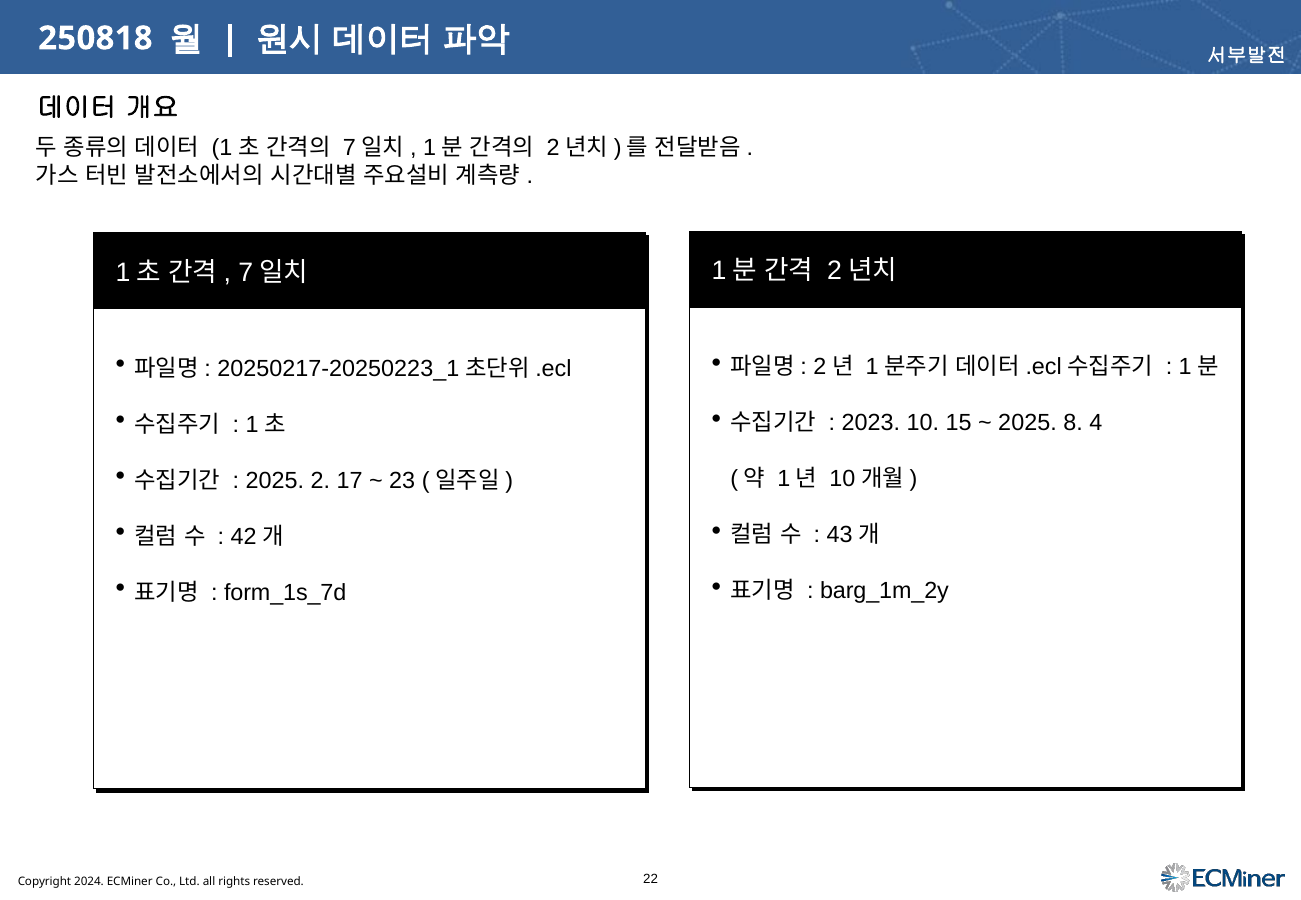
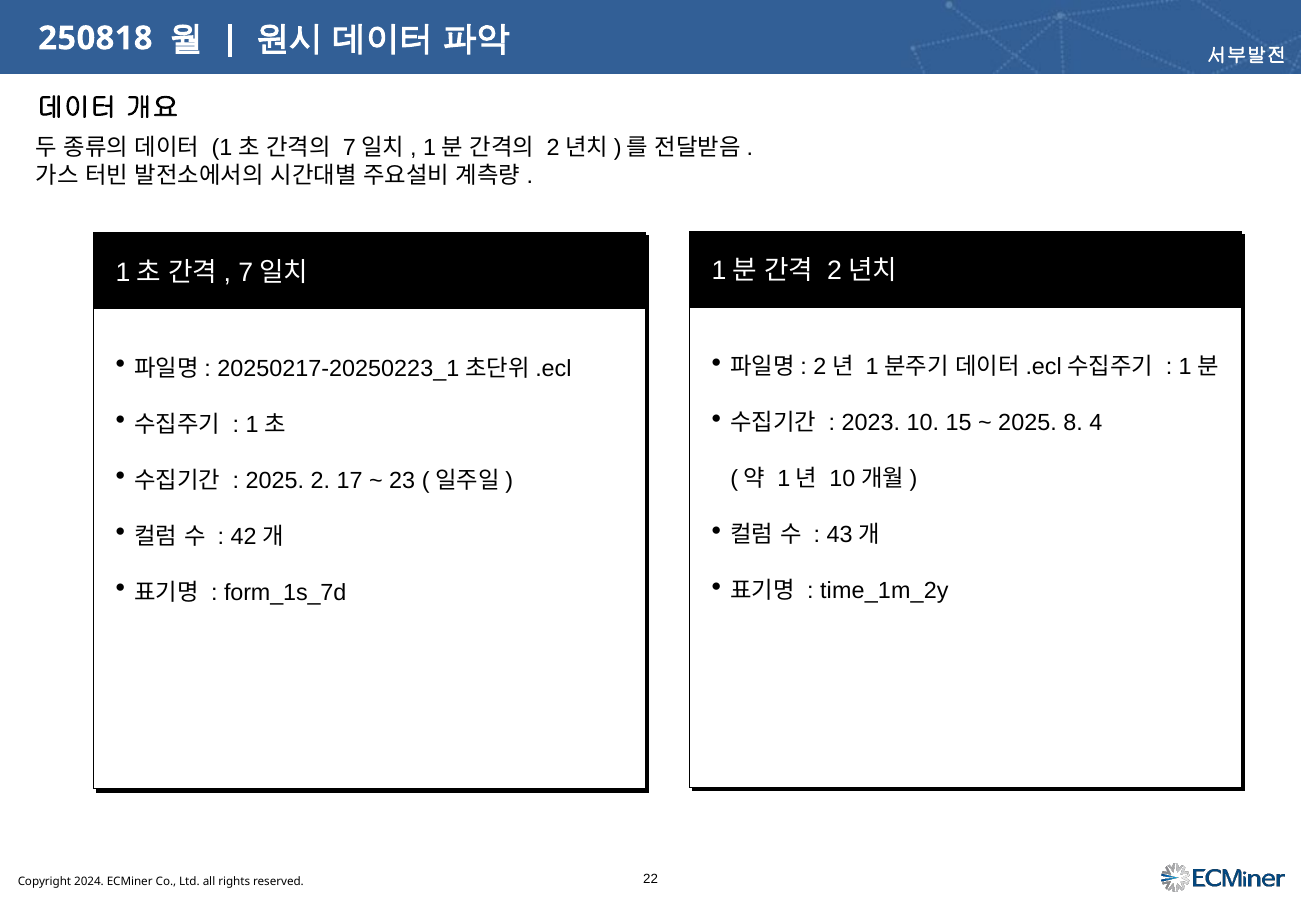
barg_1m_2y: barg_1m_2y -> time_1m_2y (884, 592)
